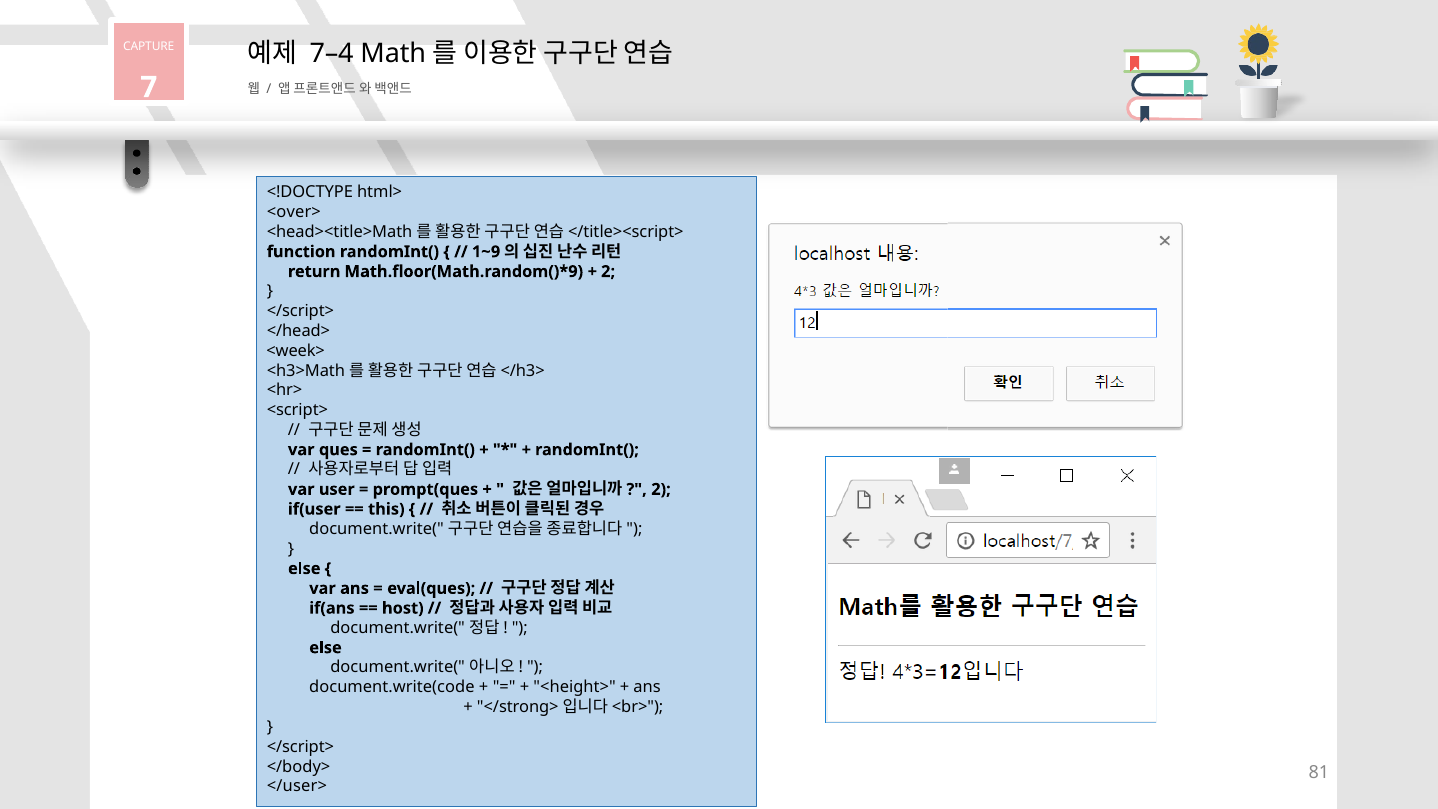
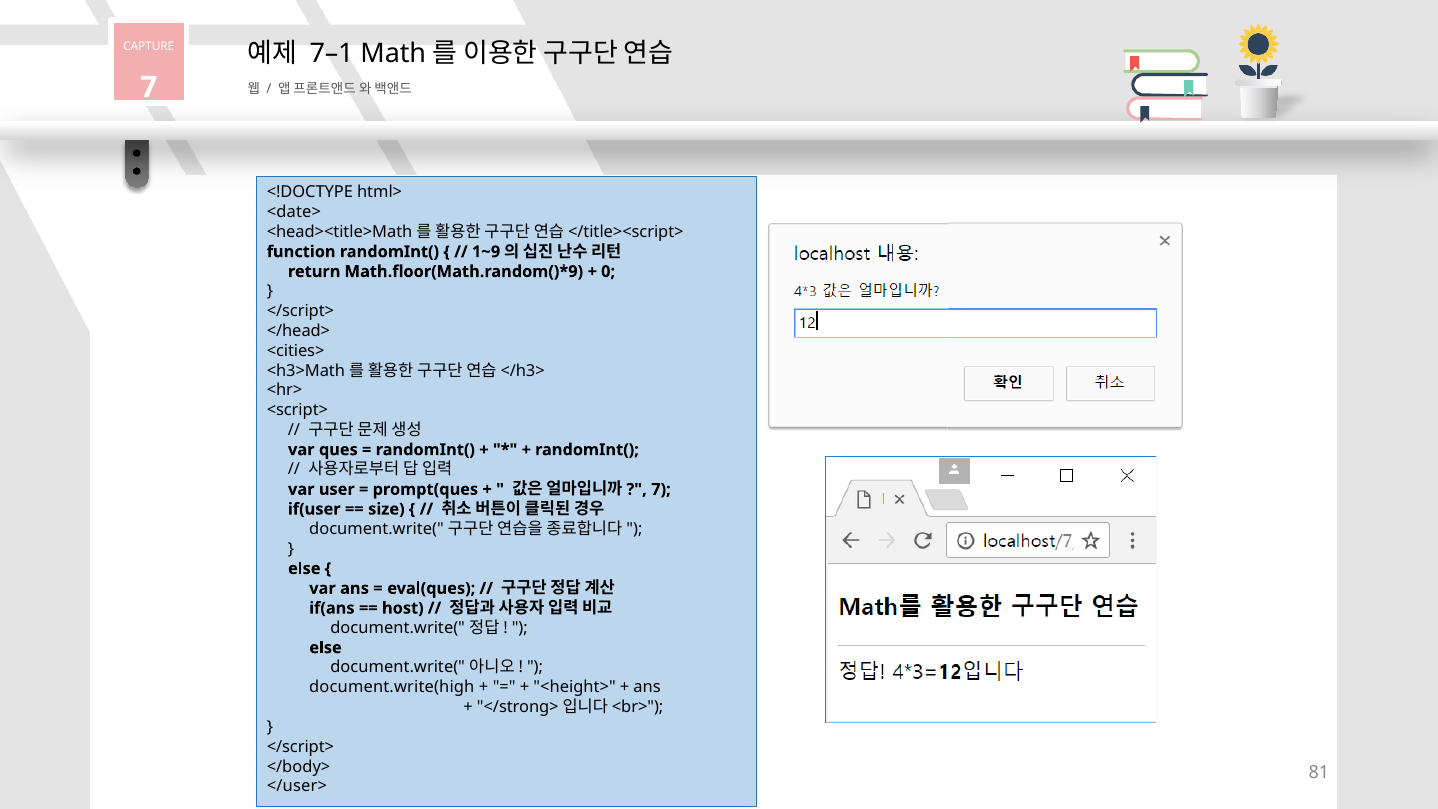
7–4: 7–4 -> 7–1 (332, 54)
<over>: <over> -> <date> (294, 212)
2: 2 -> 0 (608, 272)
<week>: <week> -> <cities> (296, 351)
2: 2 -> 7 (661, 489)
this: this -> size (386, 509)
document.write(code: document.write(code -> document.write(high (392, 687)
